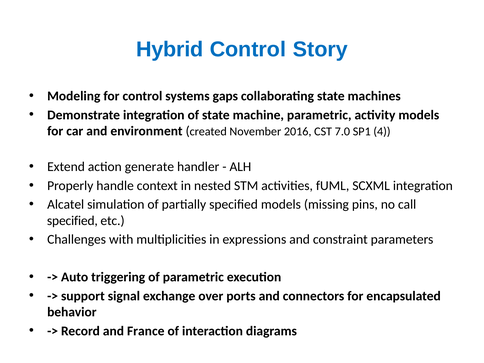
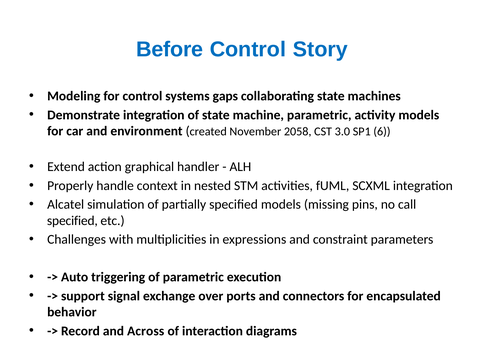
Hybrid: Hybrid -> Before (170, 50)
2016: 2016 -> 2058 (298, 132)
7.0: 7.0 -> 3.0 (342, 132)
4: 4 -> 6 (382, 132)
generate: generate -> graphical (149, 167)
France: France -> Across (146, 331)
